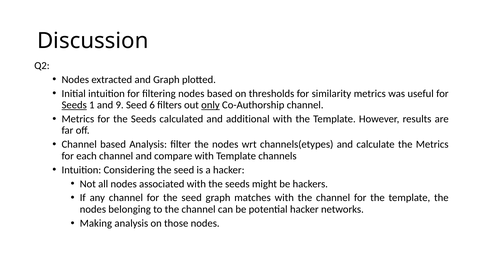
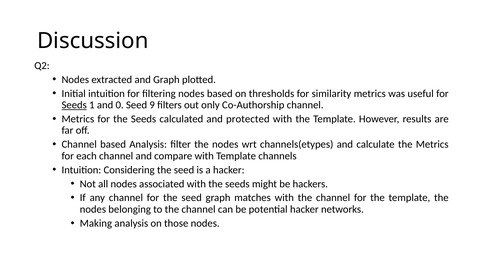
9: 9 -> 0 (120, 105)
6: 6 -> 9 (152, 105)
only underline: present -> none (210, 105)
additional: additional -> protected (248, 119)
